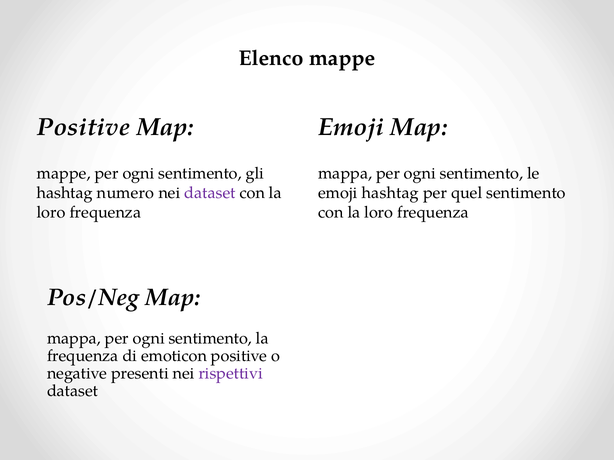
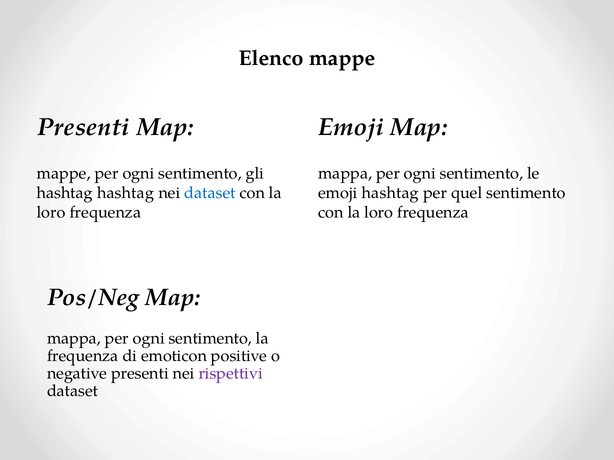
Positive: Positive -> Presenti (83, 127)
hashtag numero: numero -> hashtag (126, 193)
dataset colour: purple -> blue (210, 193)
